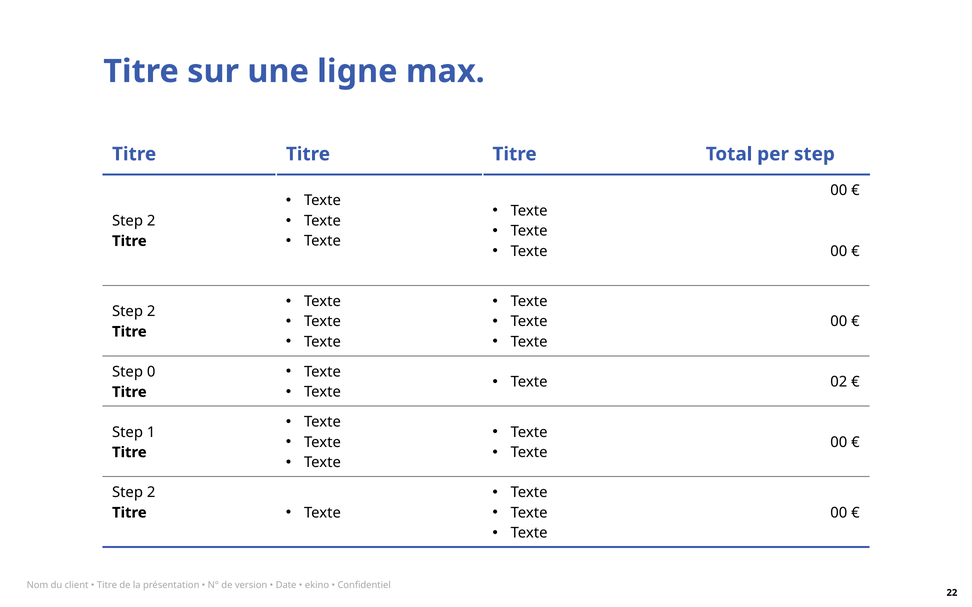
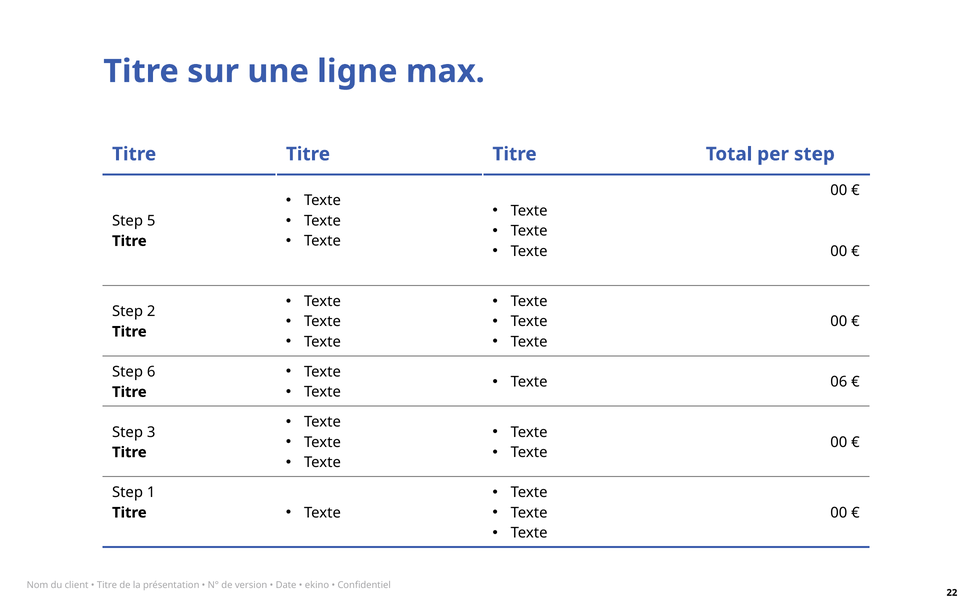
2: 2 -> 5 (151, 221)
0: 0 -> 6 (151, 372)
02: 02 -> 06 (839, 382)
1: 1 -> 3 (151, 432)
2: 2 -> 1 (151, 493)
